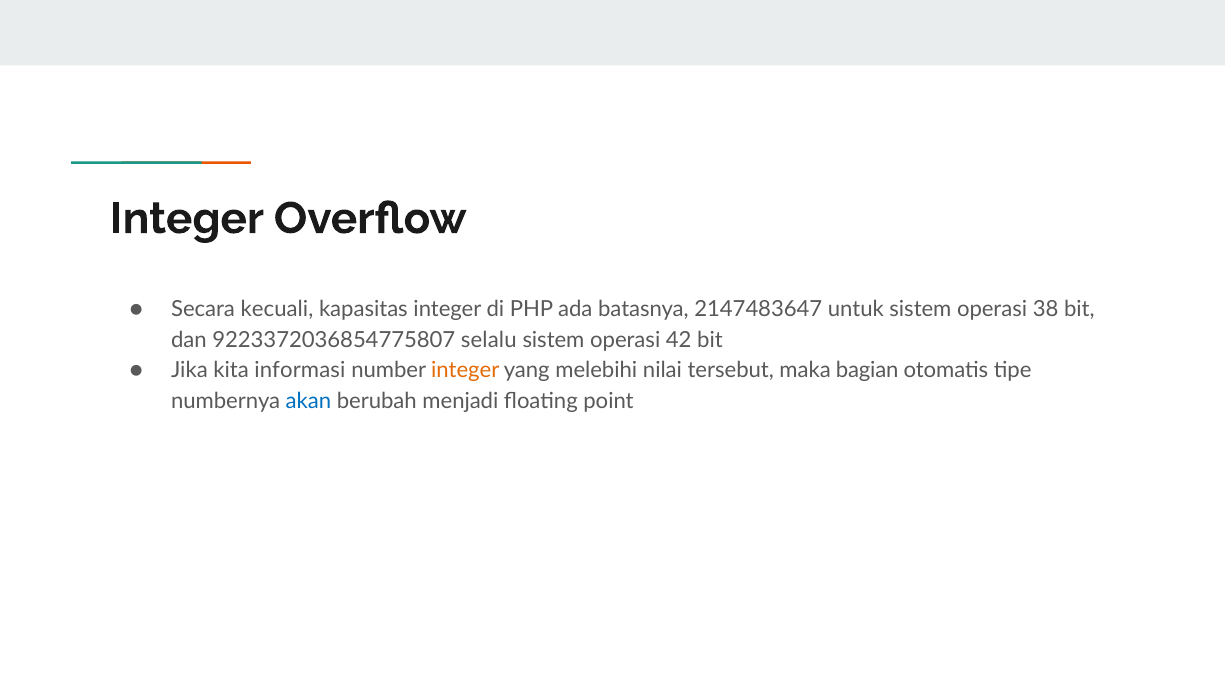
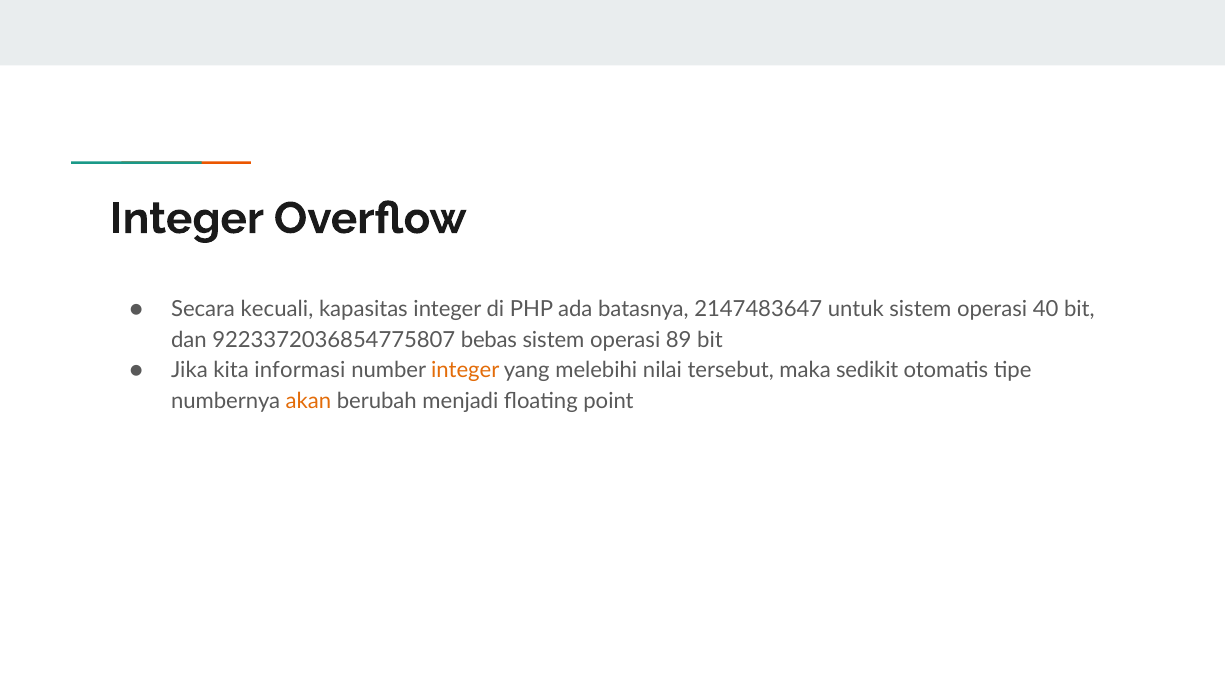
38: 38 -> 40 (1046, 310)
selalu: selalu -> bebas (489, 340)
42: 42 -> 89 (679, 340)
bagian: bagian -> sedikit (867, 371)
akan colour: blue -> orange (308, 401)
